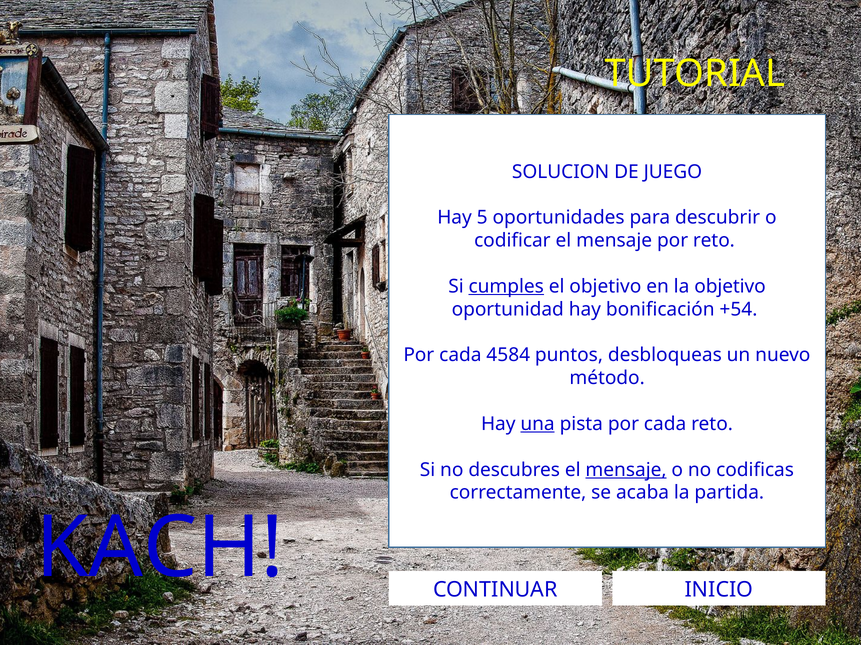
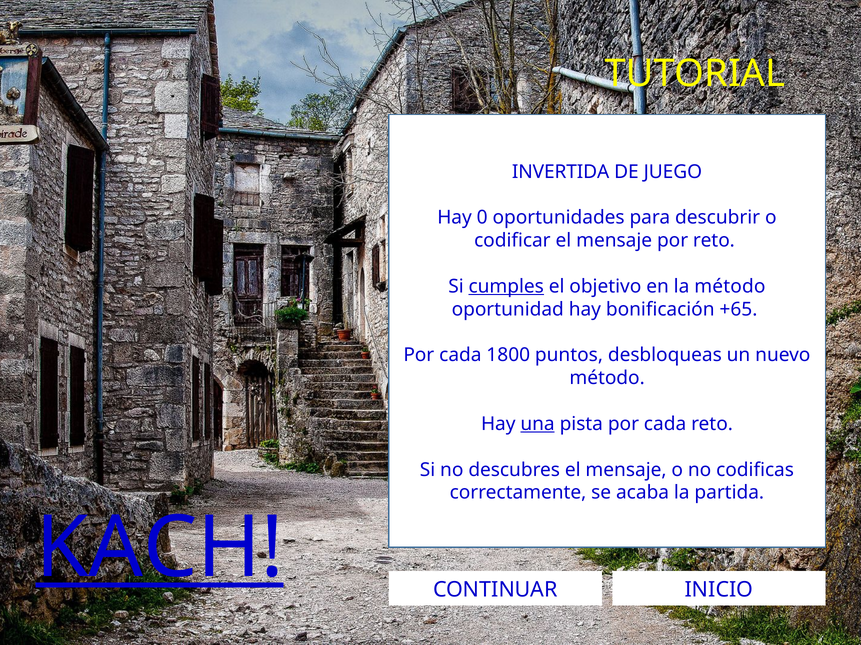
SOLUCION: SOLUCION -> INVERTIDA (561, 172)
5: 5 -> 0 (482, 218)
la objetivo: objetivo -> método (730, 287)
+54: +54 -> +65 (738, 310)
4584: 4584 -> 1800 (508, 356)
mensaje underline: present -> none (626, 470)
KACH underline: none -> present (160, 549)
